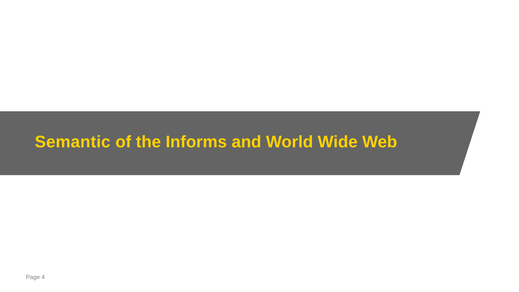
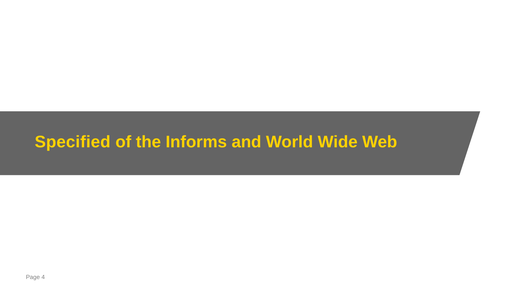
Semantic: Semantic -> Specified (73, 142)
